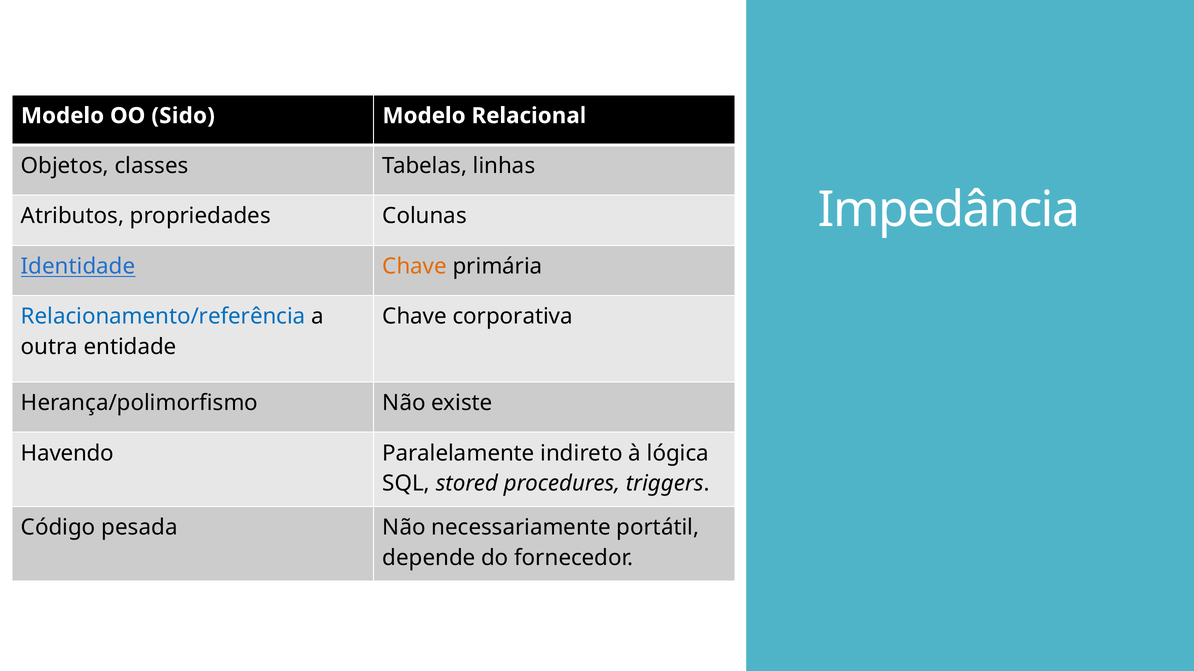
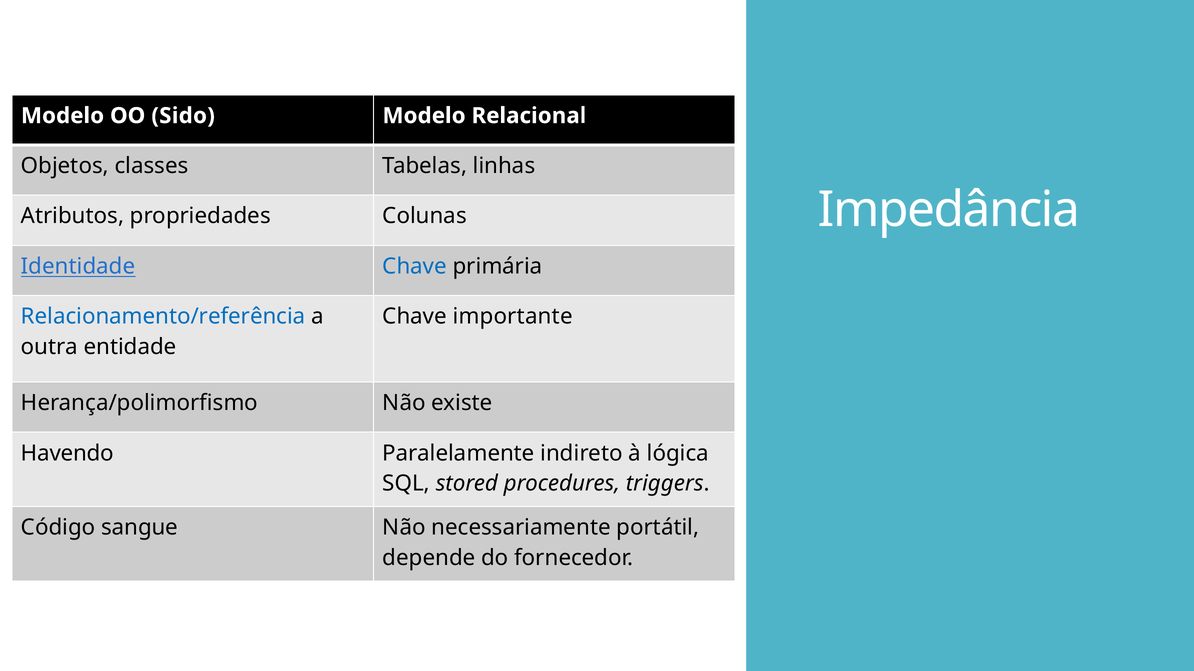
Chave colour: orange -> blue (415, 266)
corporativa: corporativa -> importante (513, 317)
pesada: pesada -> sangue (140, 528)
